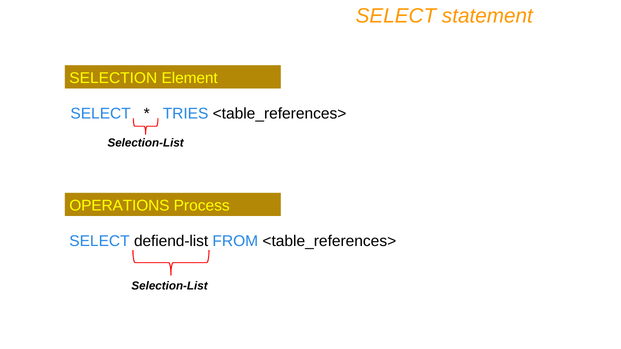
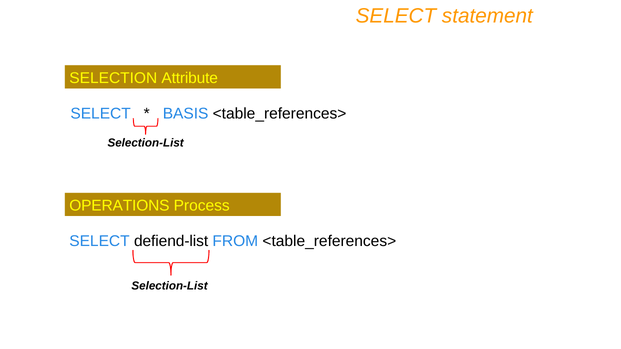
Element: Element -> Attribute (190, 78)
TRIES: TRIES -> BASIS (186, 114)
